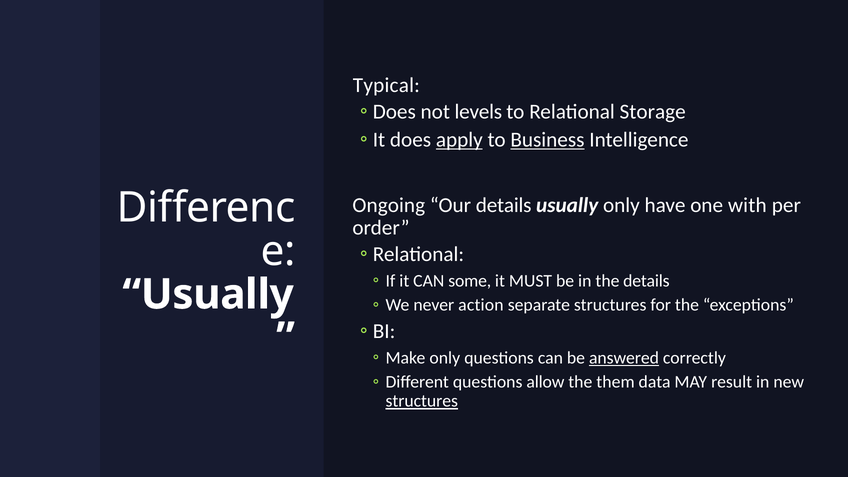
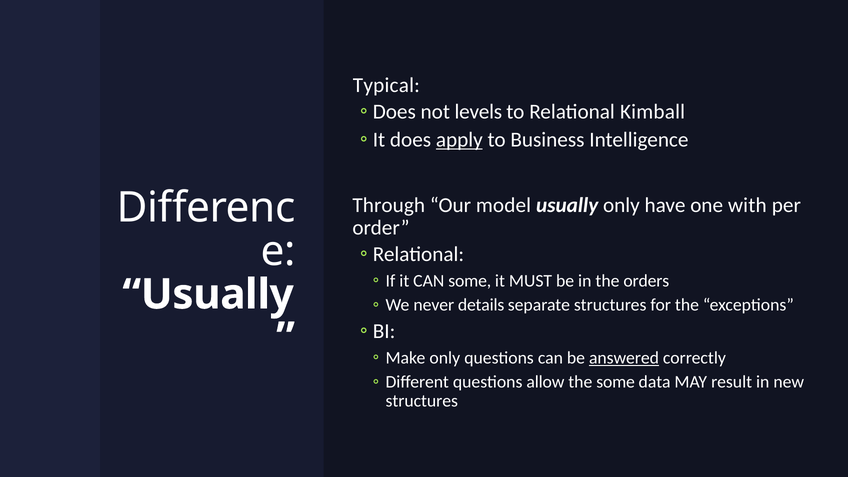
Storage: Storage -> Kimball (653, 112)
Business underline: present -> none (547, 140)
Ongoing: Ongoing -> Through (389, 205)
Our details: details -> model (504, 205)
the details: details -> orders (646, 281)
action: action -> details (481, 305)
the them: them -> some (616, 382)
structures underline: present -> none (422, 401)
